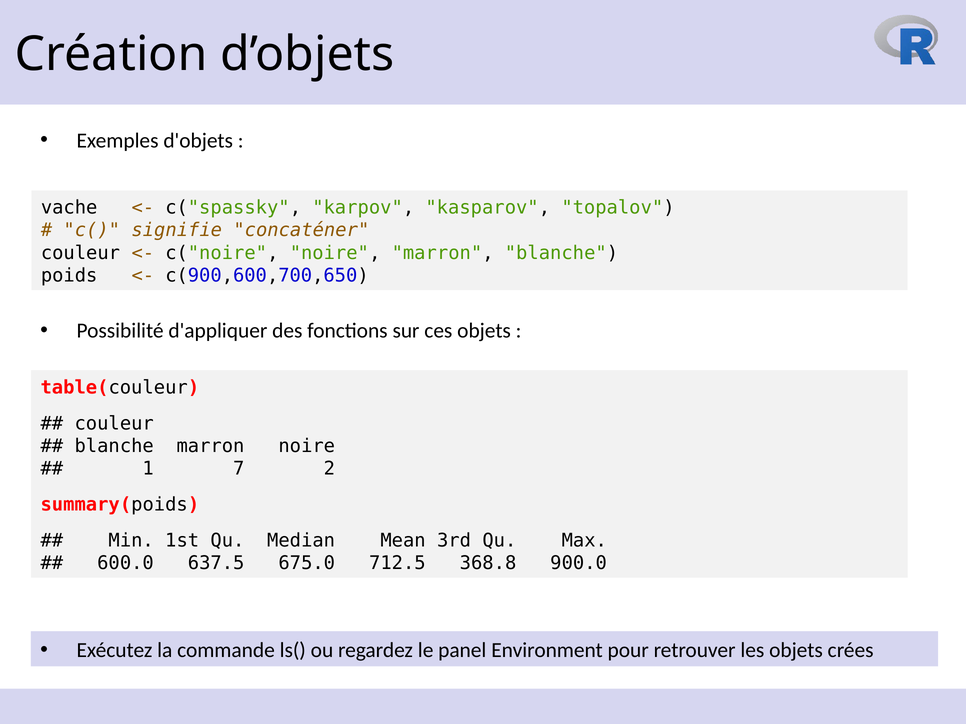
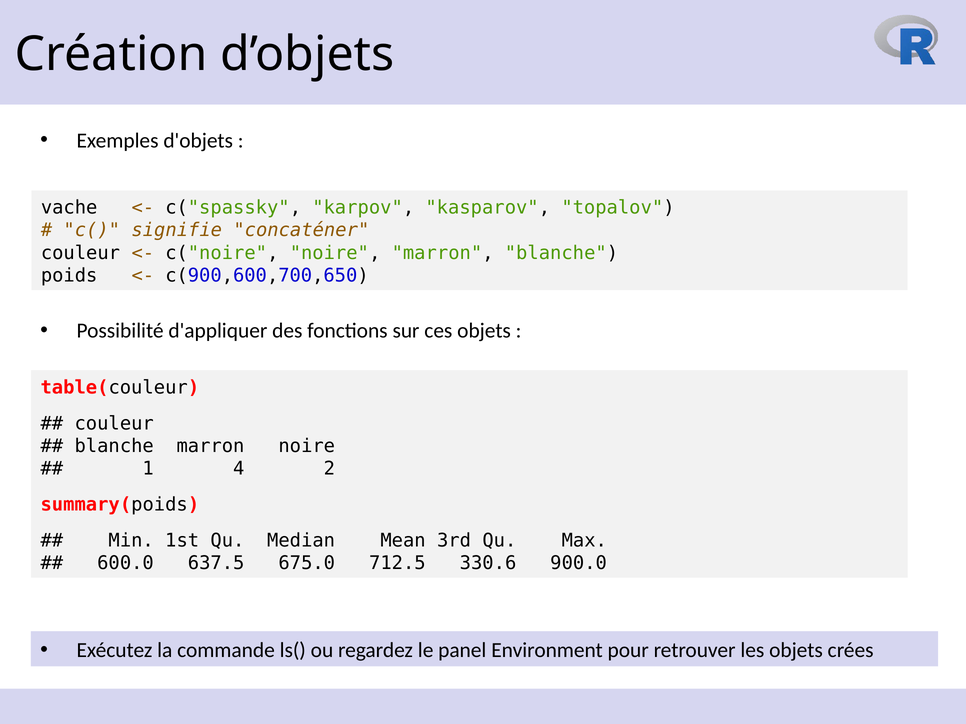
7: 7 -> 4 (239, 469)
368.8: 368.8 -> 330.6 (488, 563)
